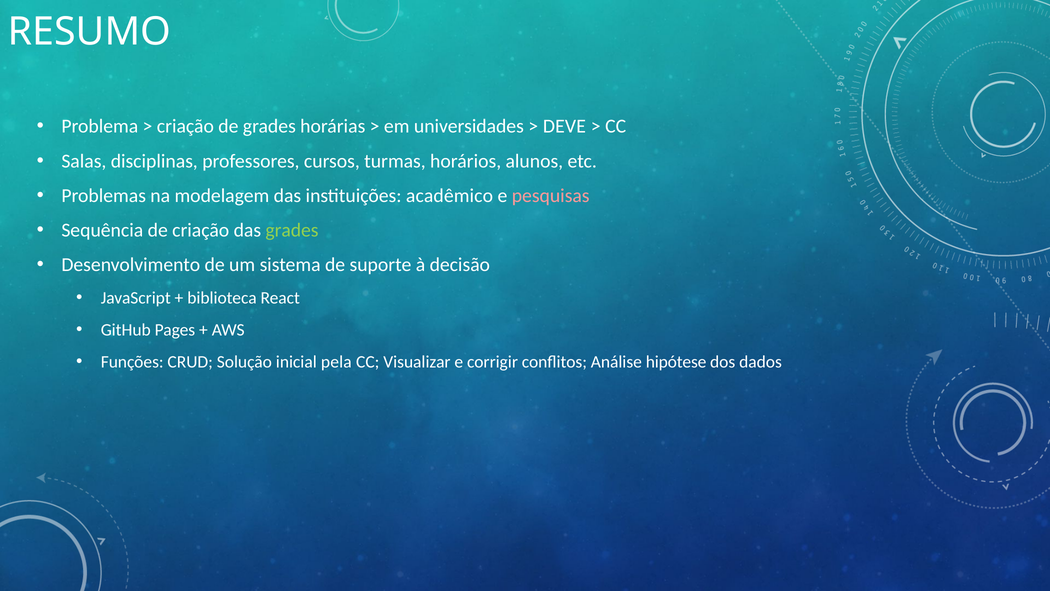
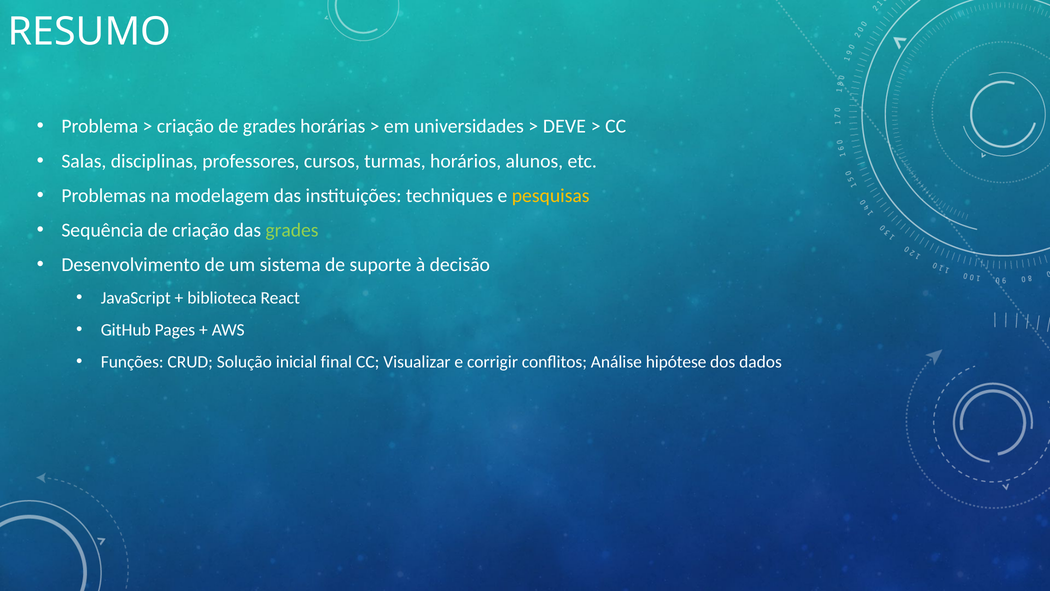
acadêmico: acadêmico -> techniques (450, 196)
pesquisas colour: pink -> yellow (551, 196)
pela: pela -> final (336, 362)
